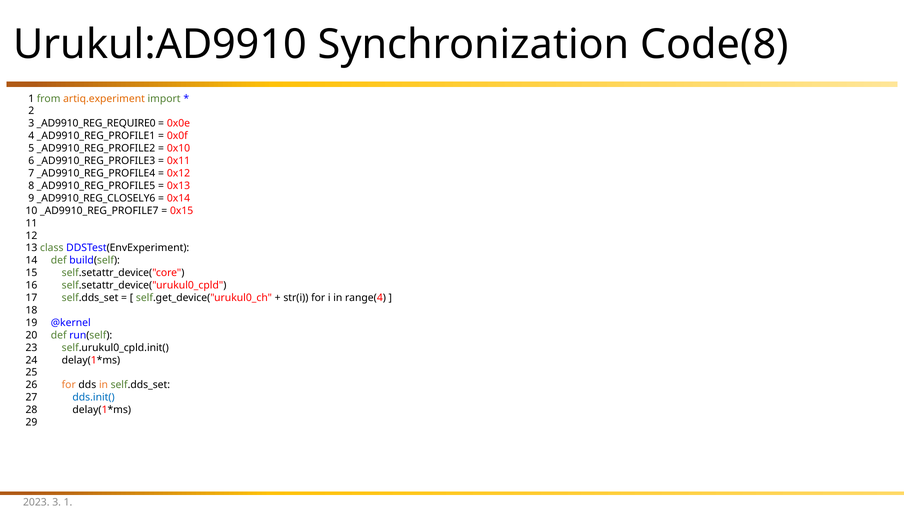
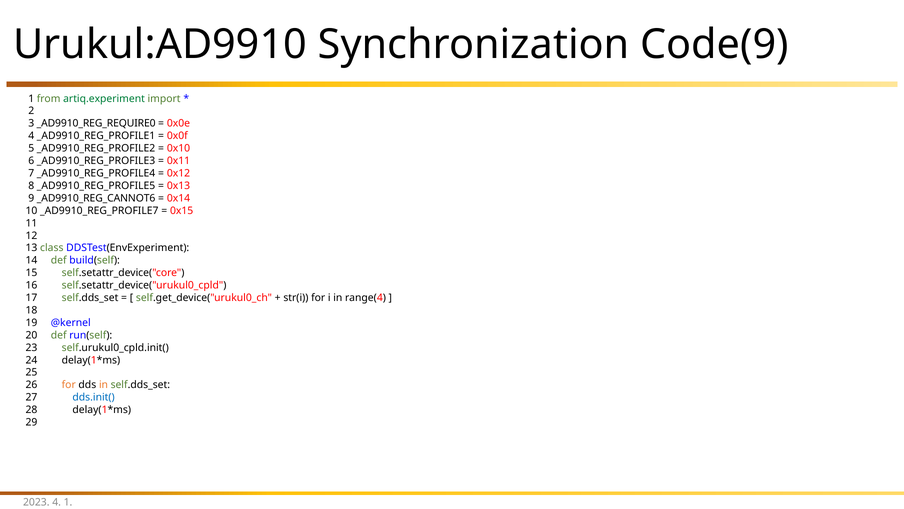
Code(8: Code(8 -> Code(9 (714, 44)
artiq.experiment colour: orange -> green (104, 99)
_AD9910_REG_CLOSELY6: _AD9910_REG_CLOSELY6 -> _AD9910_REG_CANNOT6 (96, 198)
2023 3: 3 -> 4 (57, 502)
